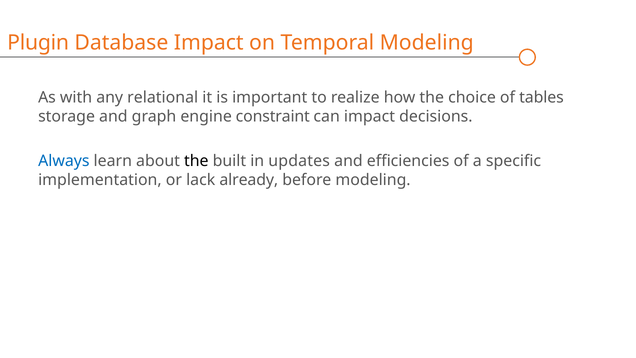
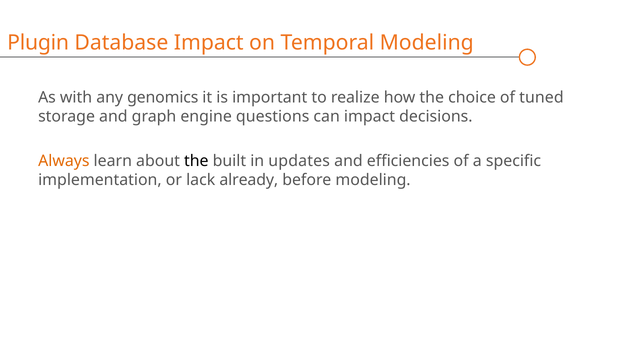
relational: relational -> genomics (163, 97)
tables: tables -> tuned (541, 97)
constraint: constraint -> questions (273, 116)
Always colour: blue -> orange (64, 161)
